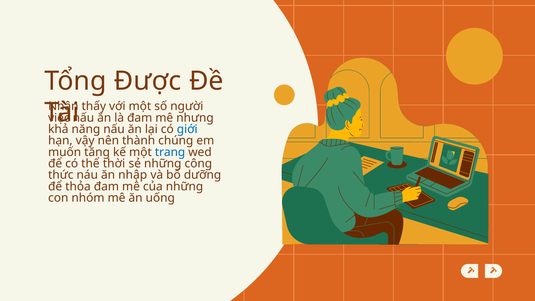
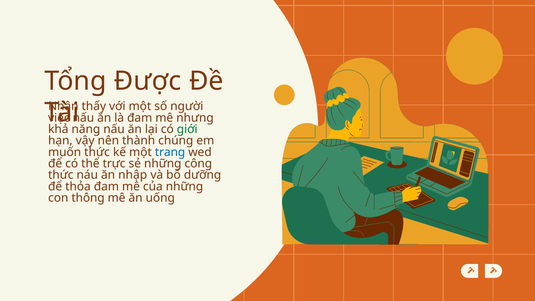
giới colour: blue -> green (187, 129)
muốn tăng: tăng -> thức (97, 152)
thời: thời -> trực (114, 164)
nhóm: nhóm -> thông (88, 198)
